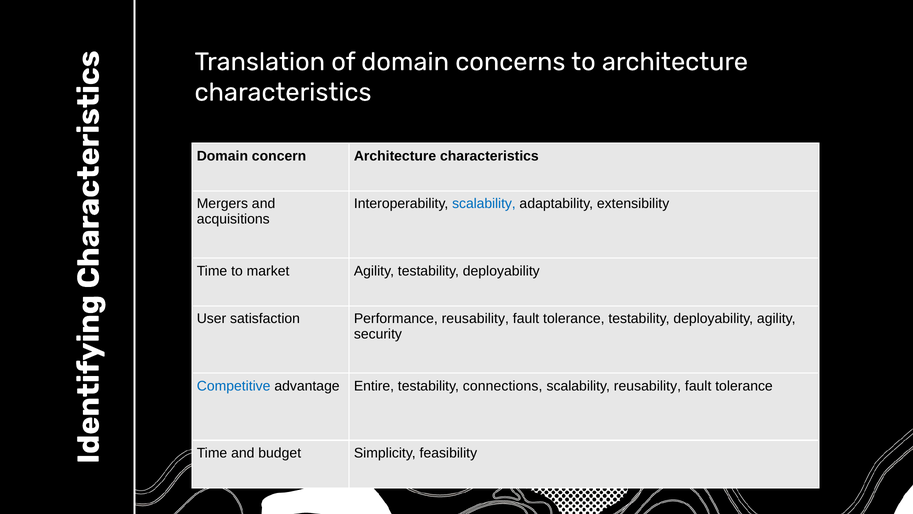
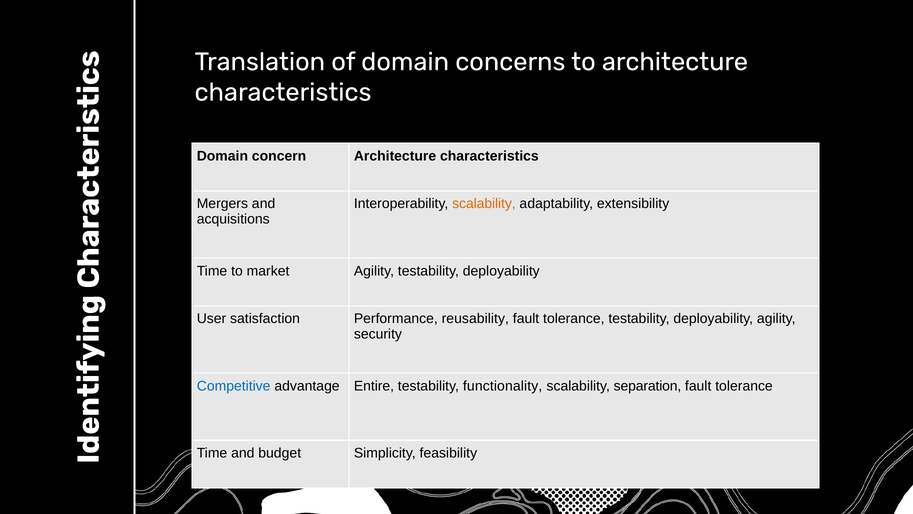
scalability colour: blue -> orange (484, 204)
connections: connections -> functionality (503, 386)
scalability reusability: reusability -> separation (648, 386)
